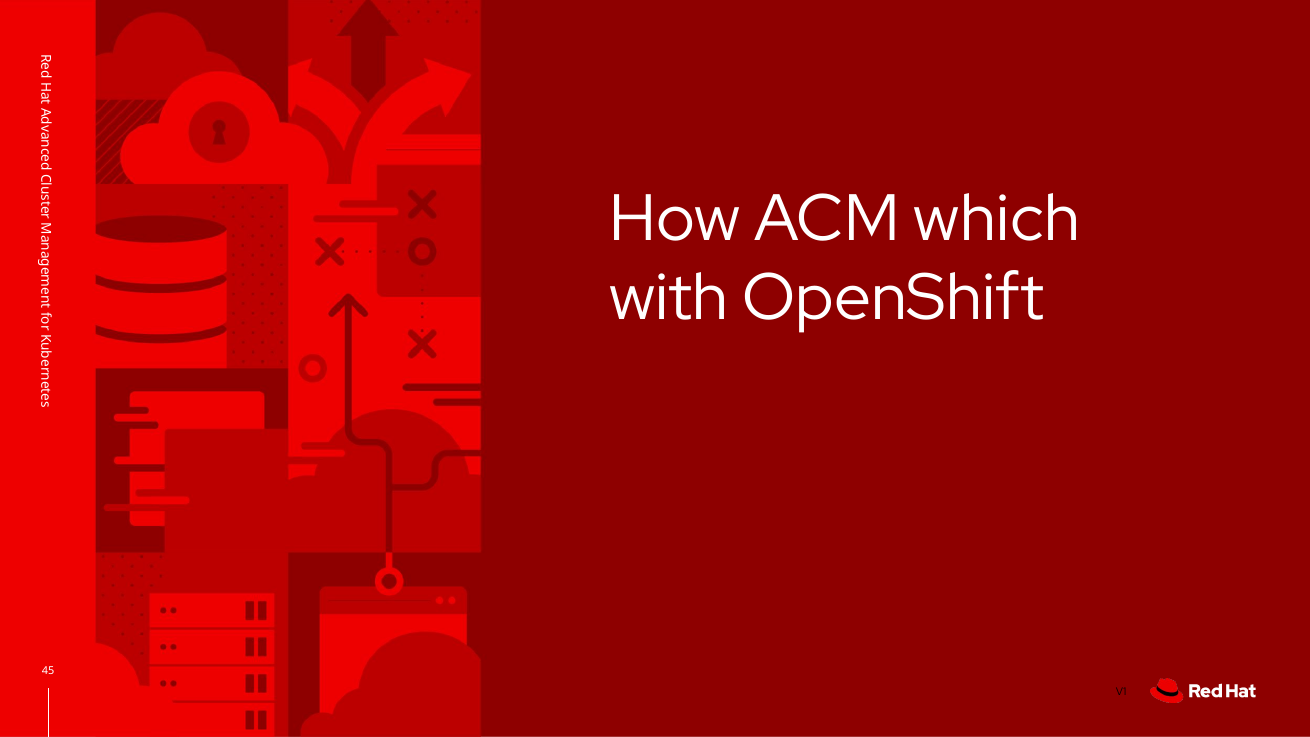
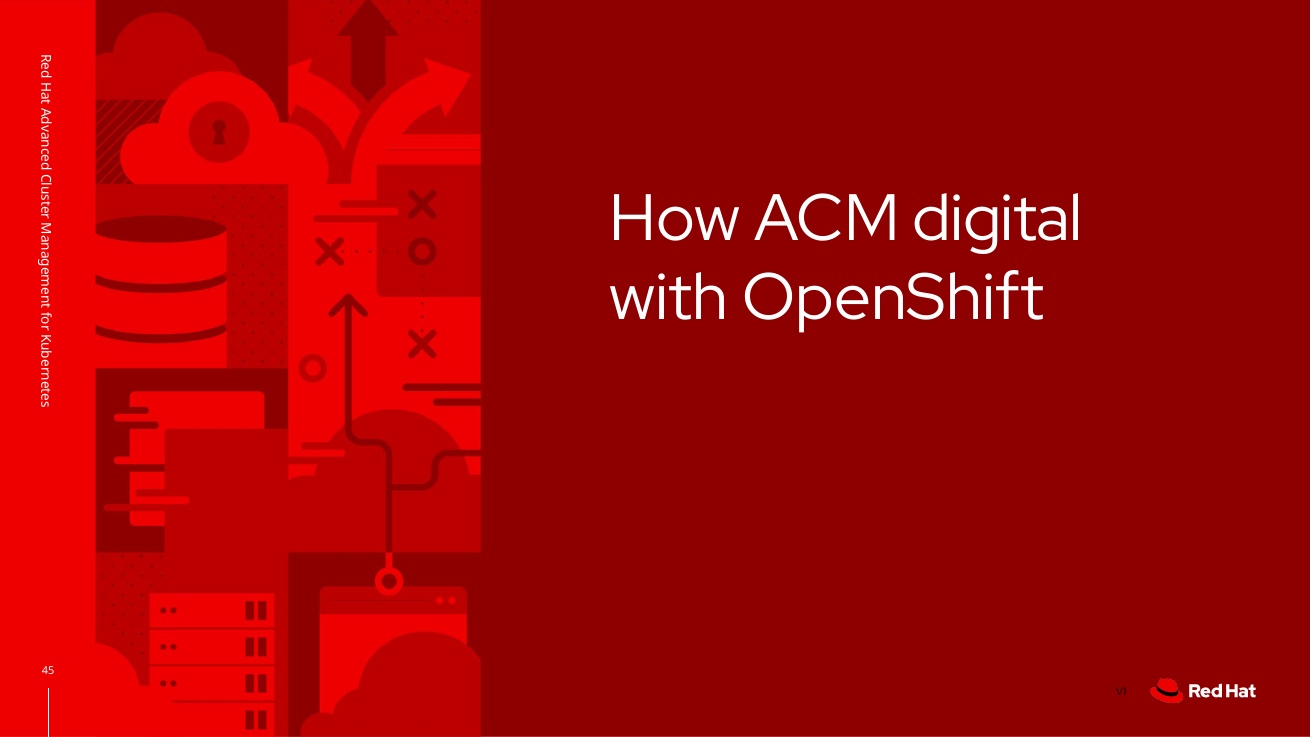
which: which -> digital (998, 219)
